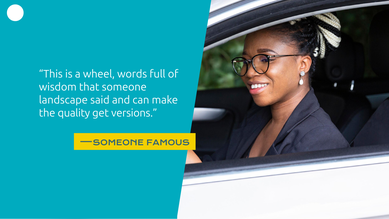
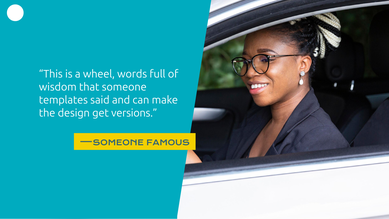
landscape: landscape -> templates (63, 100)
quality: quality -> design (74, 113)
